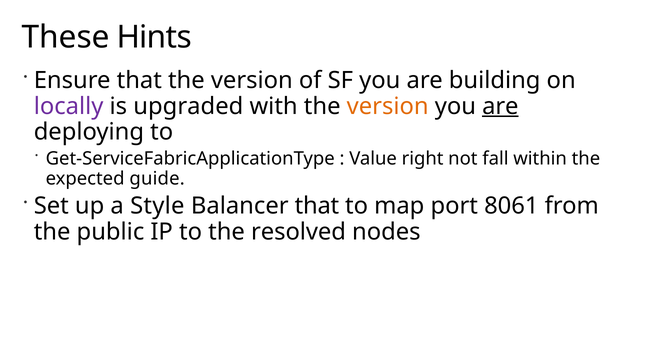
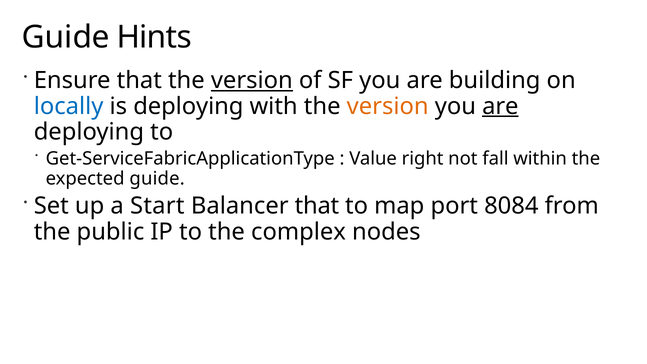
These: These -> Guide (66, 37)
version underline: none -> present (252, 80)
locally colour: purple -> blue (69, 106)
is upgraded: upgraded -> deploying (188, 106)
Style: Style -> Start (157, 206)
8061: 8061 -> 8084 (511, 206)
resolved: resolved -> complex (298, 232)
